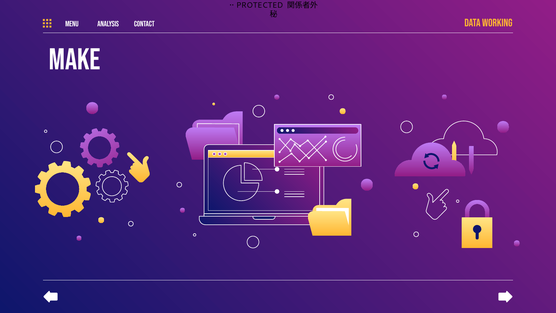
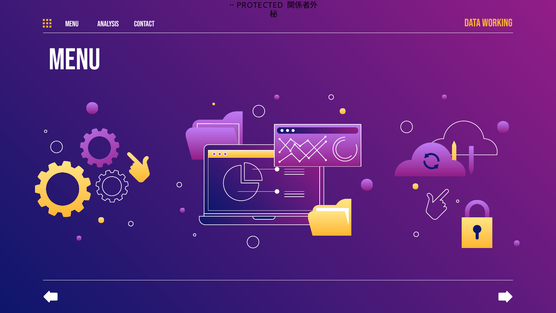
make: make -> menu (75, 59)
